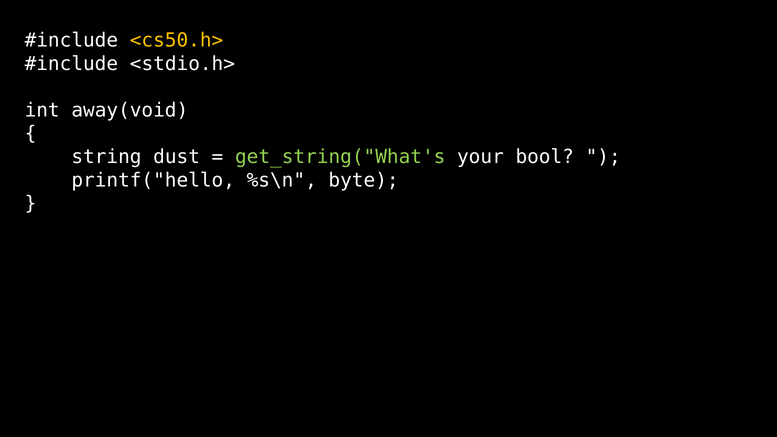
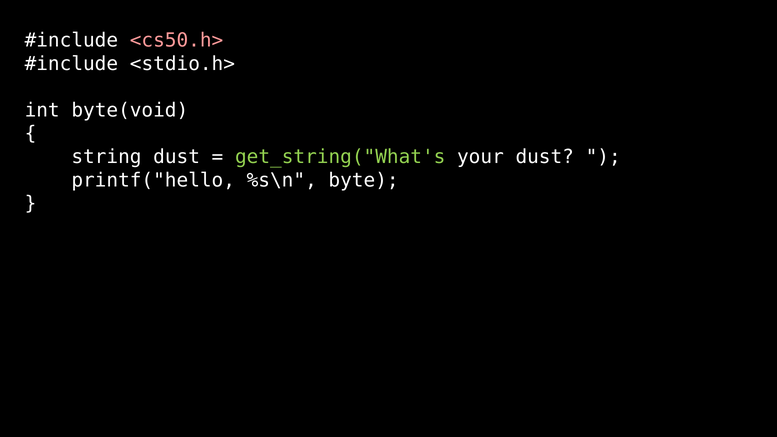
<cs50.h> colour: yellow -> pink (177, 40)
away(void: away(void -> byte(void (130, 110)
your bool: bool -> dust (545, 157)
